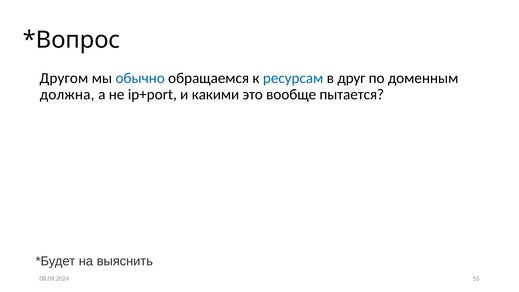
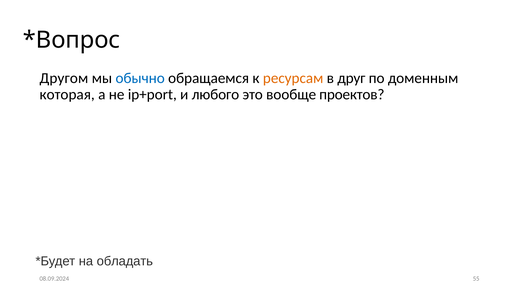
ресурсам colour: blue -> orange (293, 78)
должна: должна -> которая (67, 95)
какими: какими -> любого (215, 95)
пытается: пытается -> проектов (352, 95)
выяснить: выяснить -> обладать (125, 261)
